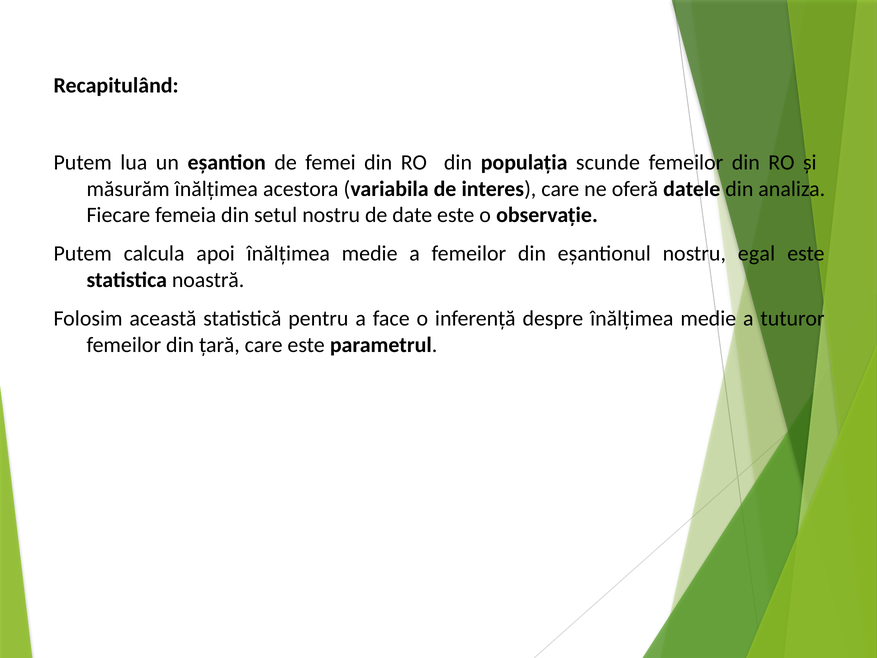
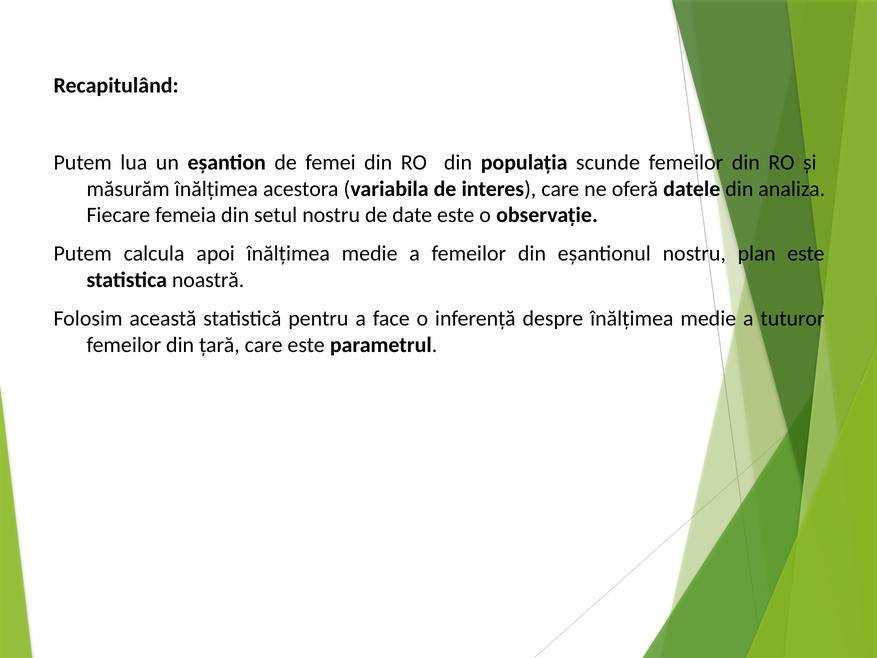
egal: egal -> plan (757, 254)
